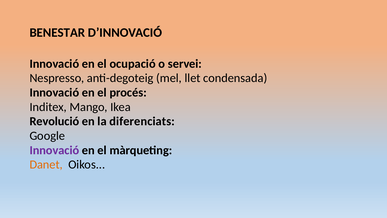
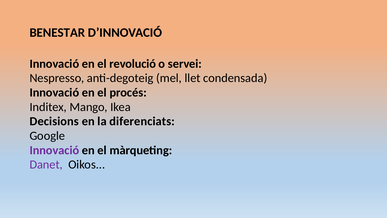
ocupació: ocupació -> revolució (133, 64)
Revolució: Revolució -> Decisions (54, 121)
Danet colour: orange -> purple (46, 164)
